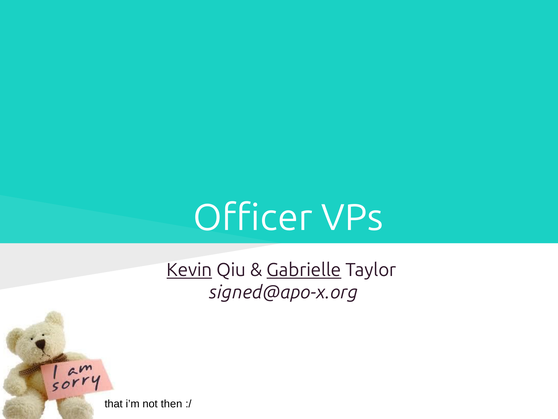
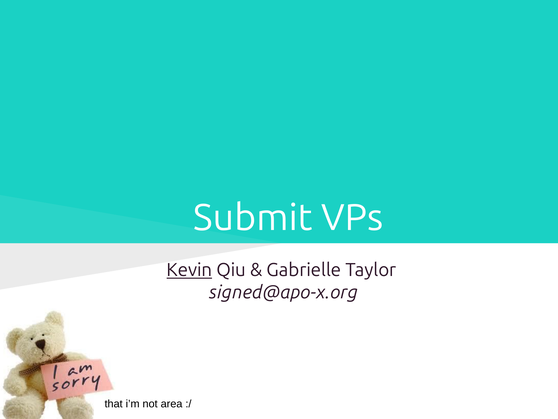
Officer: Officer -> Submit (253, 218)
Gabrielle underline: present -> none (304, 270)
then: then -> area (172, 403)
